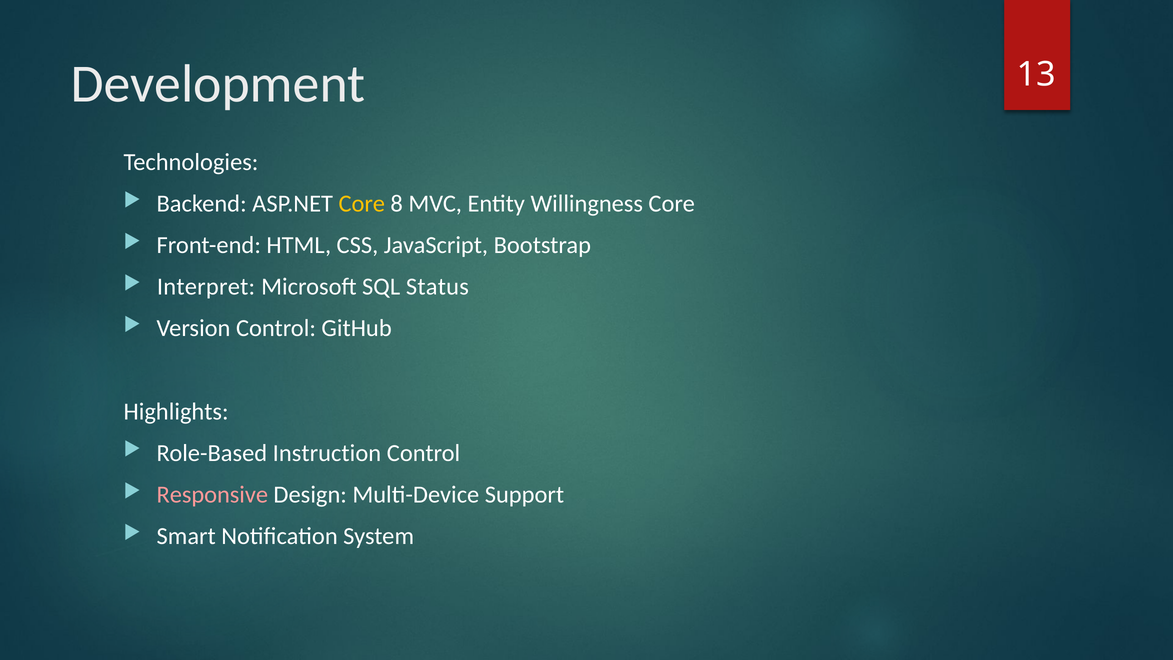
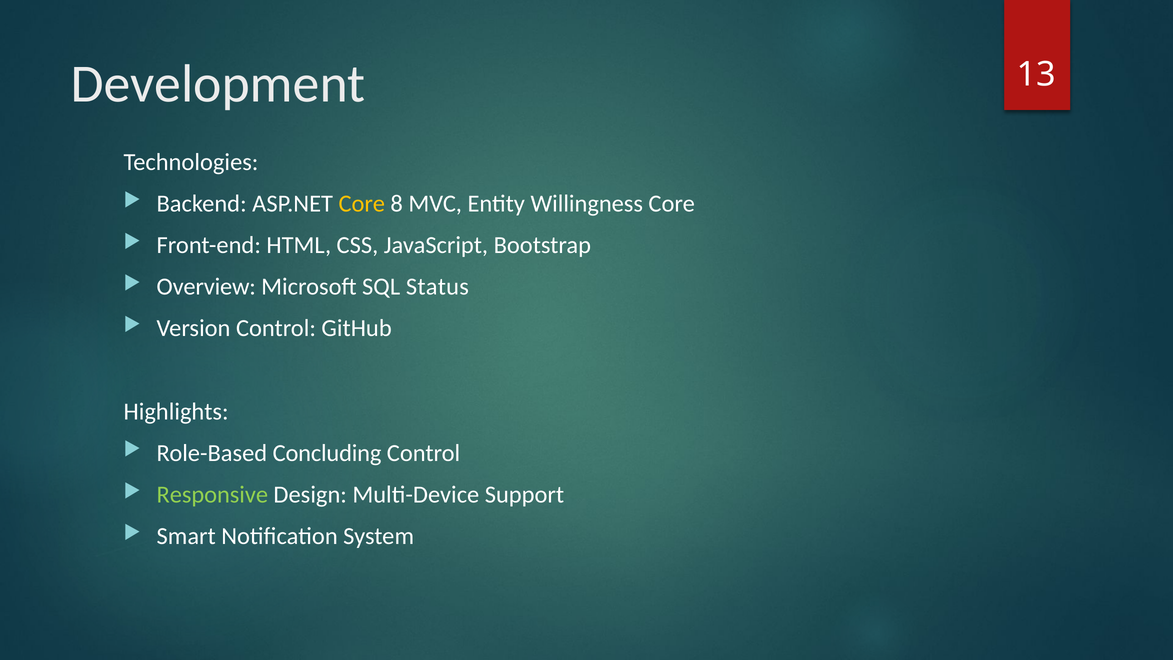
Interpret: Interpret -> Overview (206, 287)
Instruction: Instruction -> Concluding (327, 453)
Responsive colour: pink -> light green (212, 495)
